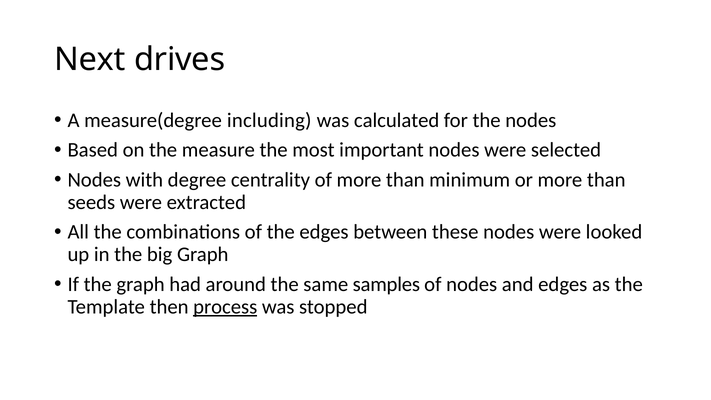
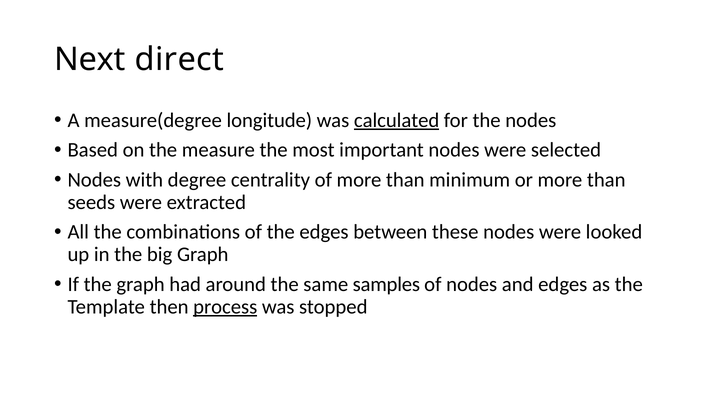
drives: drives -> direct (179, 60)
including: including -> longitude (269, 120)
calculated underline: none -> present (397, 120)
